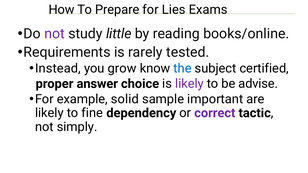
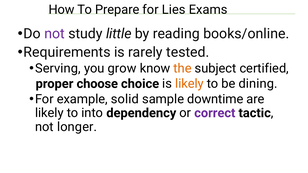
Instead: Instead -> Serving (58, 68)
the colour: blue -> orange (183, 68)
answer: answer -> choose (97, 84)
likely colour: purple -> orange (189, 84)
advise: advise -> dining (258, 84)
important: important -> downtime (215, 99)
fine: fine -> into (92, 113)
simply: simply -> longer (77, 127)
